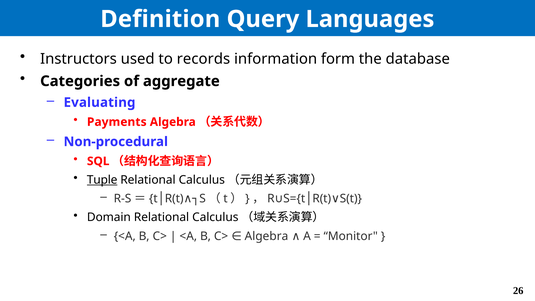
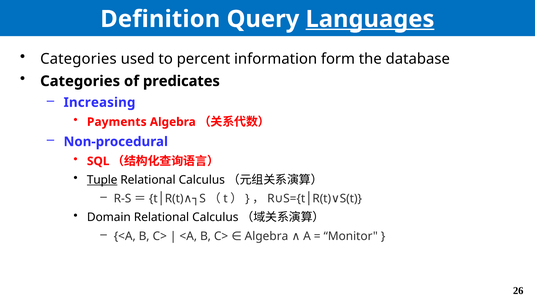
Languages underline: none -> present (370, 19)
Instructors: Instructors -> Categories (78, 59)
records: records -> percent (203, 59)
aggregate: aggregate -> predicates (181, 81)
Evaluating: Evaluating -> Increasing (100, 102)
